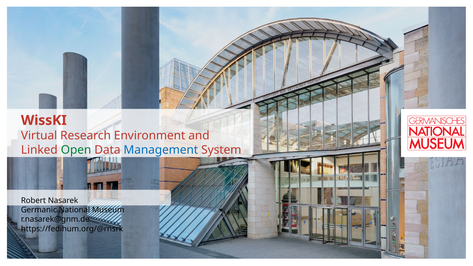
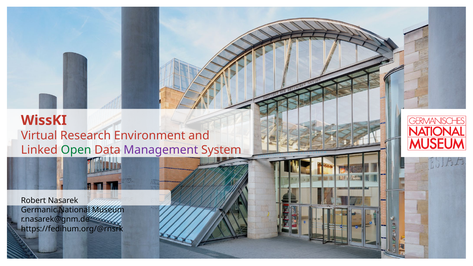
Management colour: blue -> purple (161, 150)
